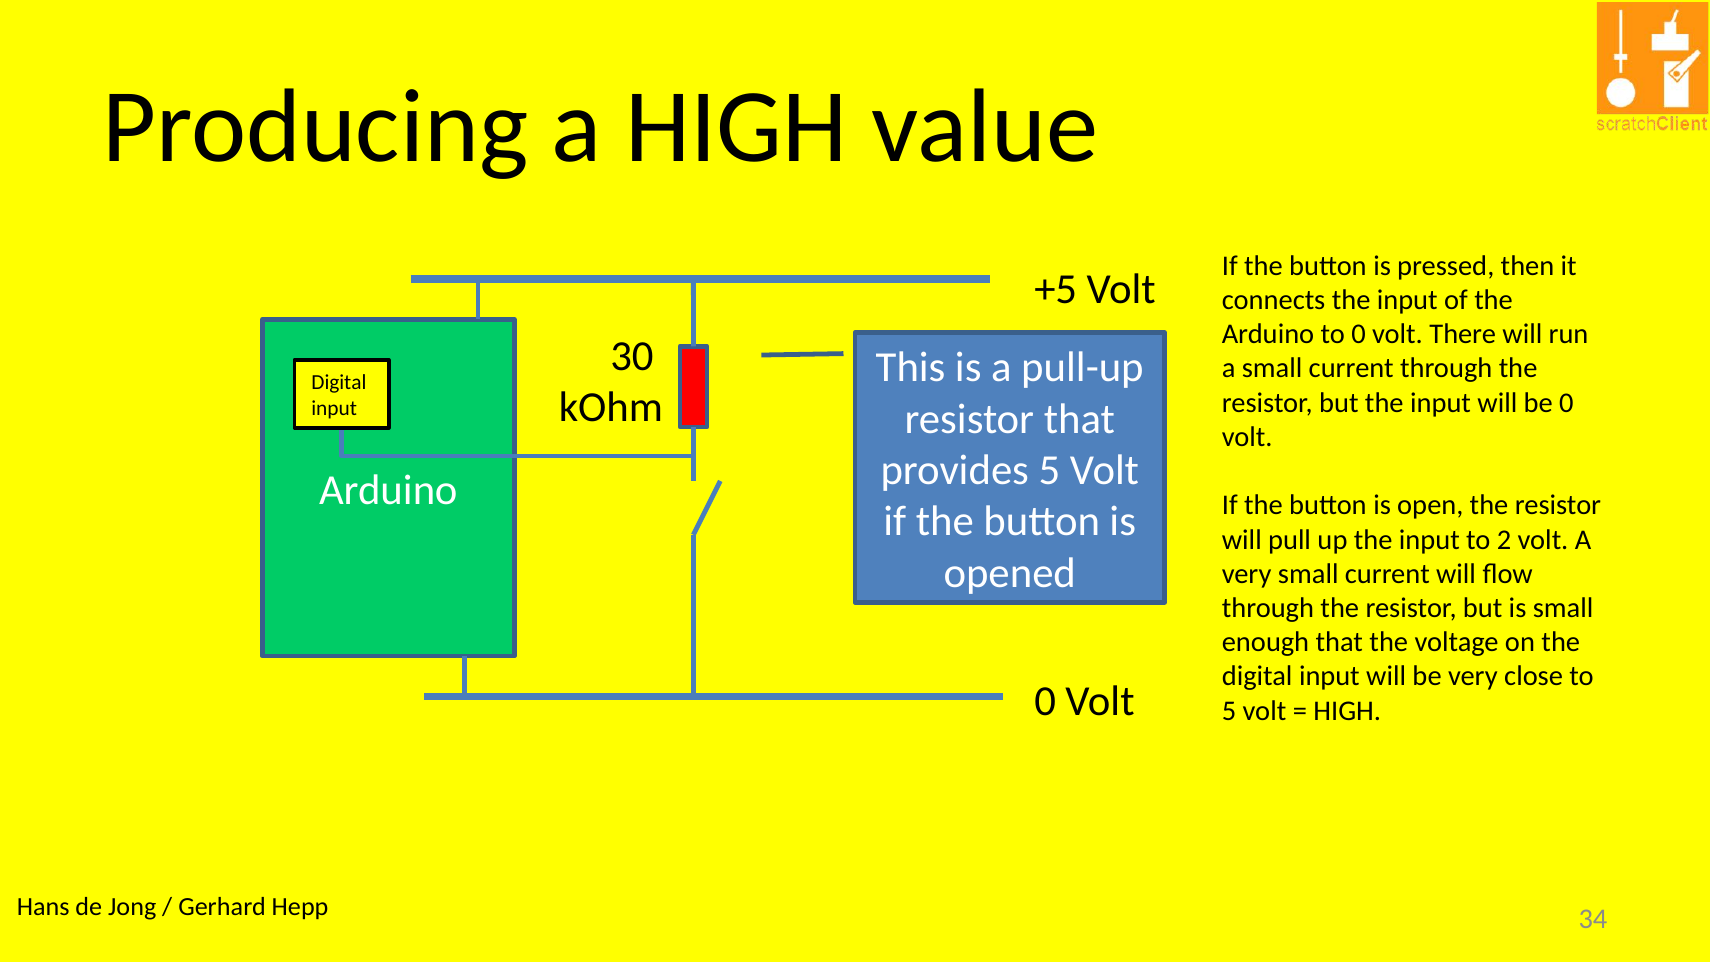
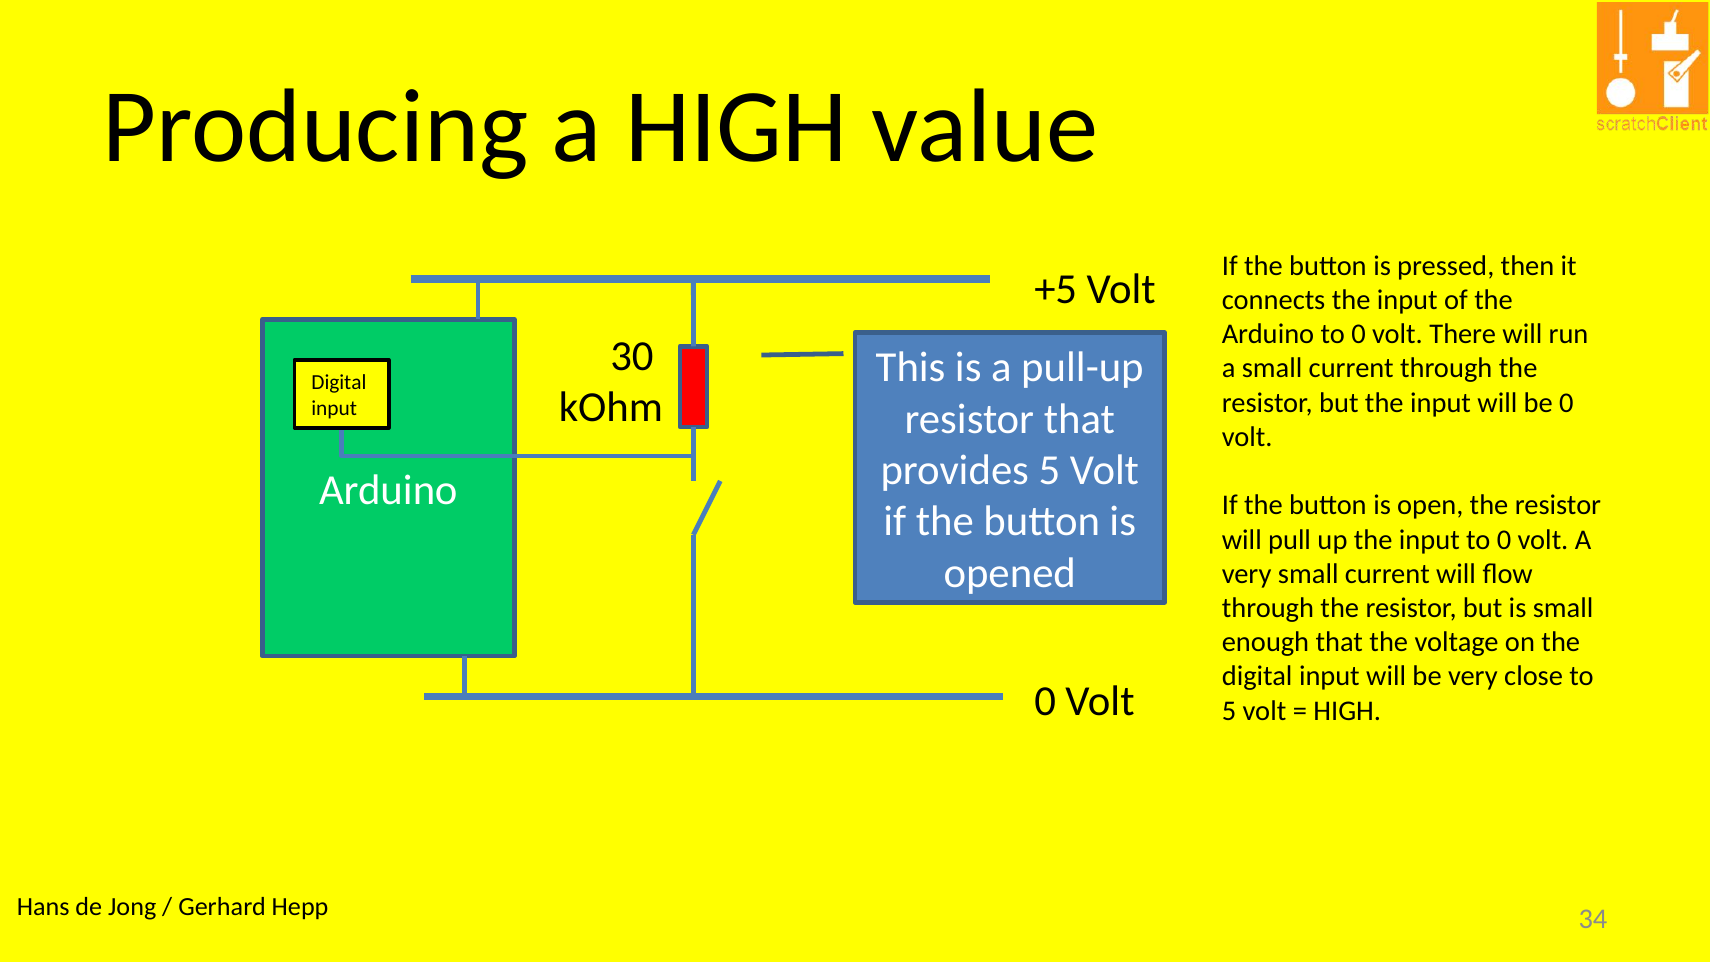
input to 2: 2 -> 0 (1504, 540)
